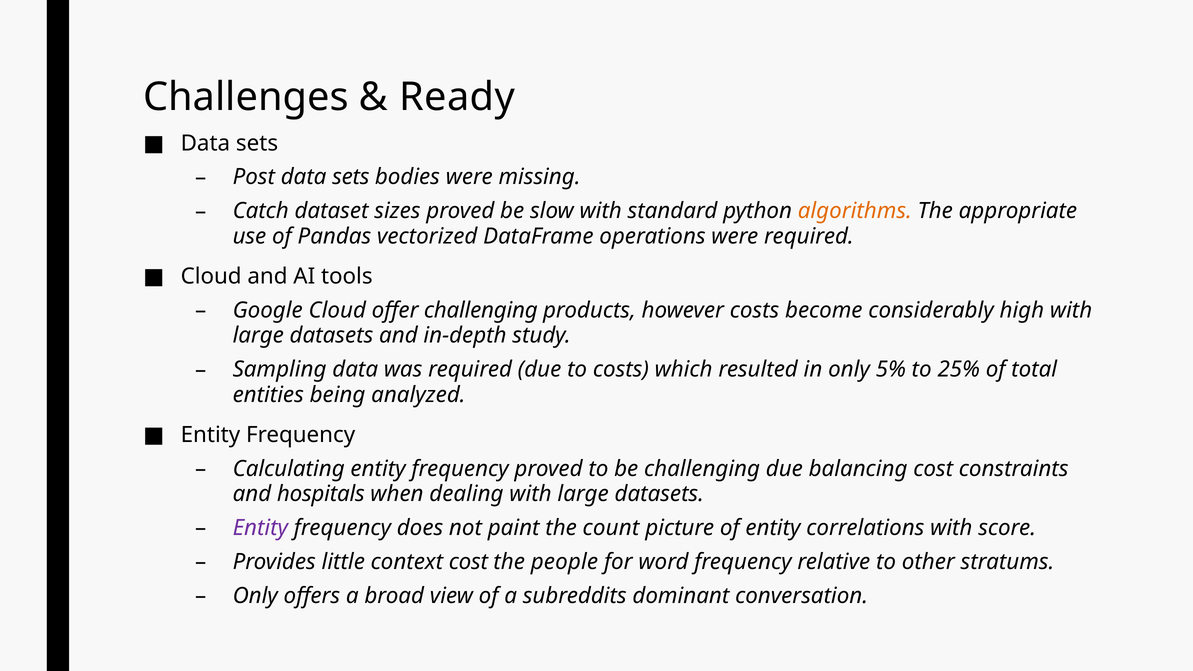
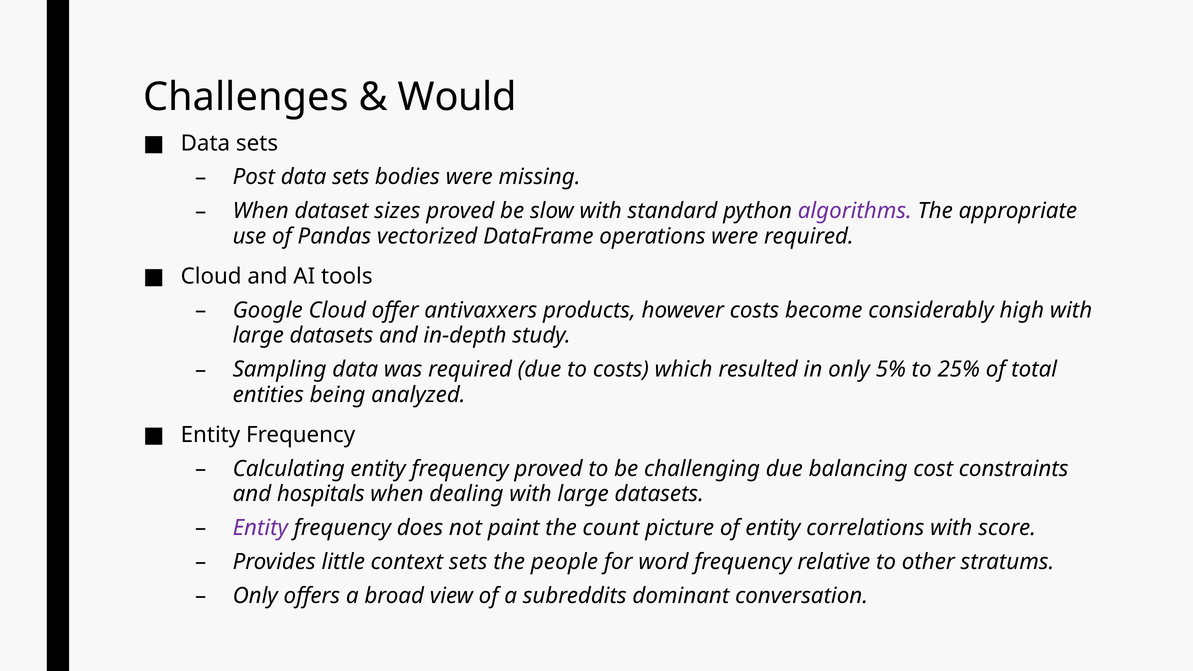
Ready: Ready -> Would (457, 97)
Catch: Catch -> When (261, 211)
algorithms colour: orange -> purple (855, 211)
offer challenging: challenging -> antivaxxers (481, 310)
context cost: cost -> sets (468, 562)
